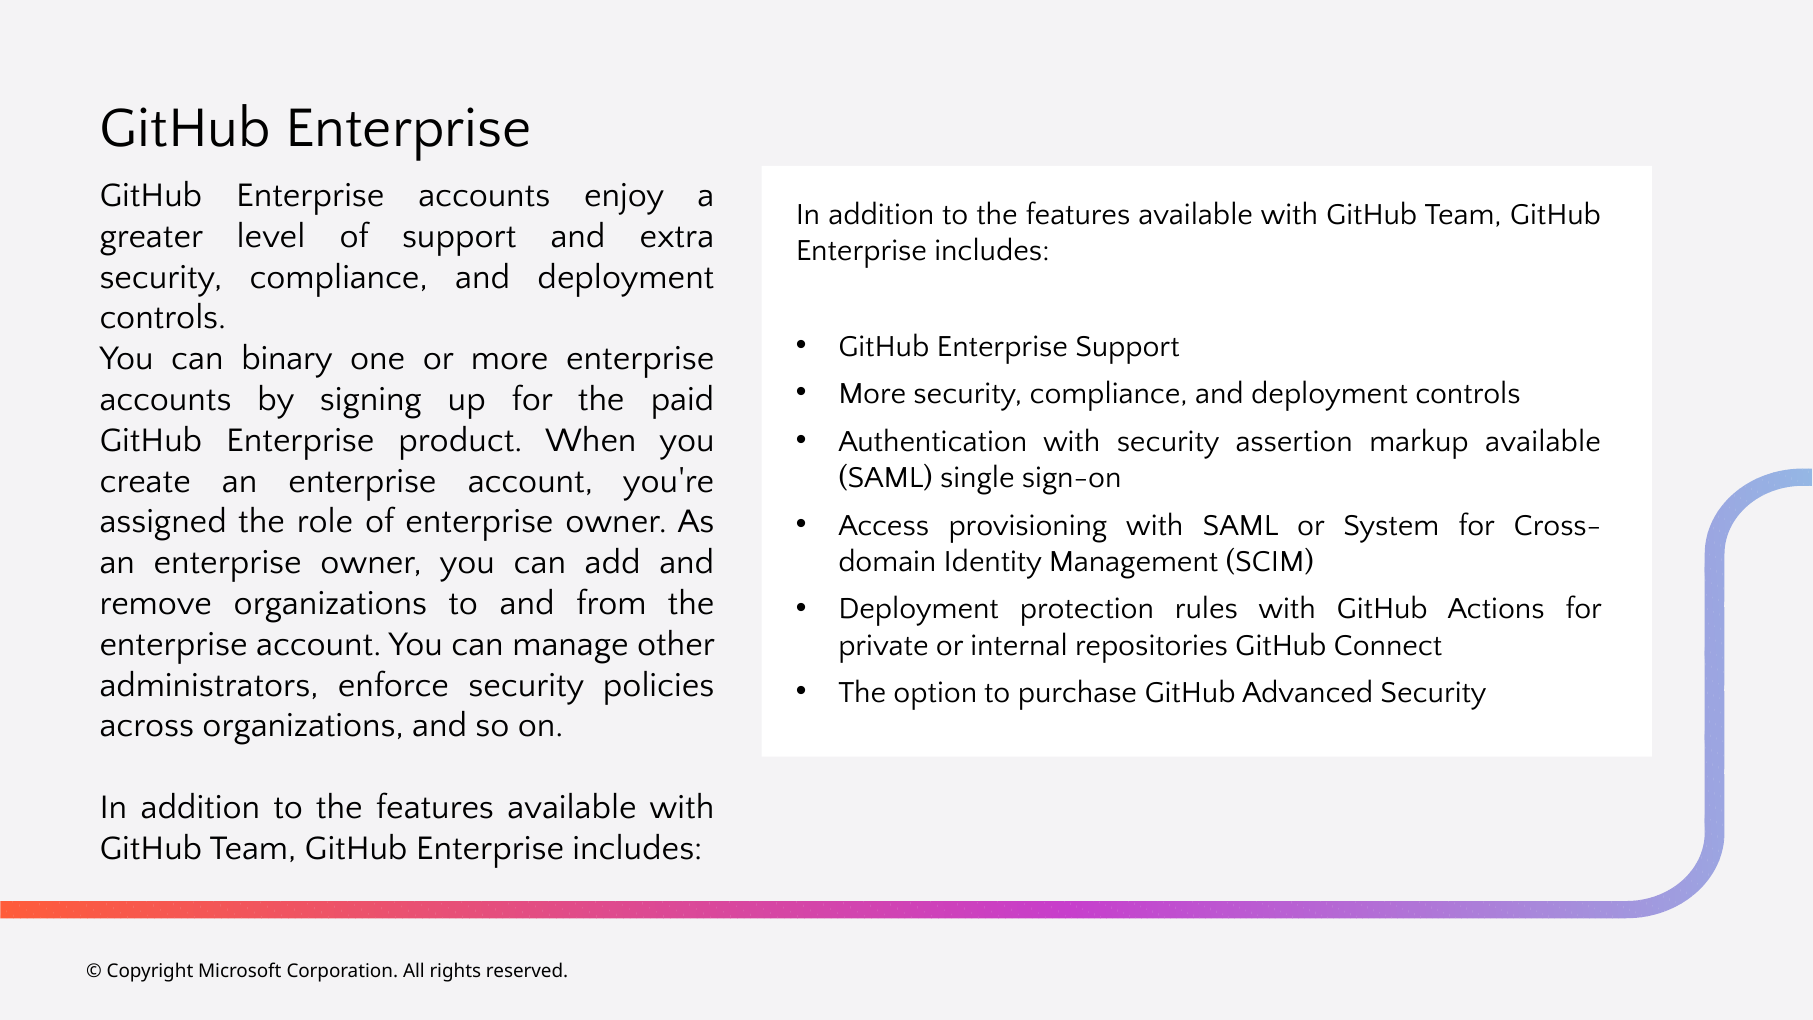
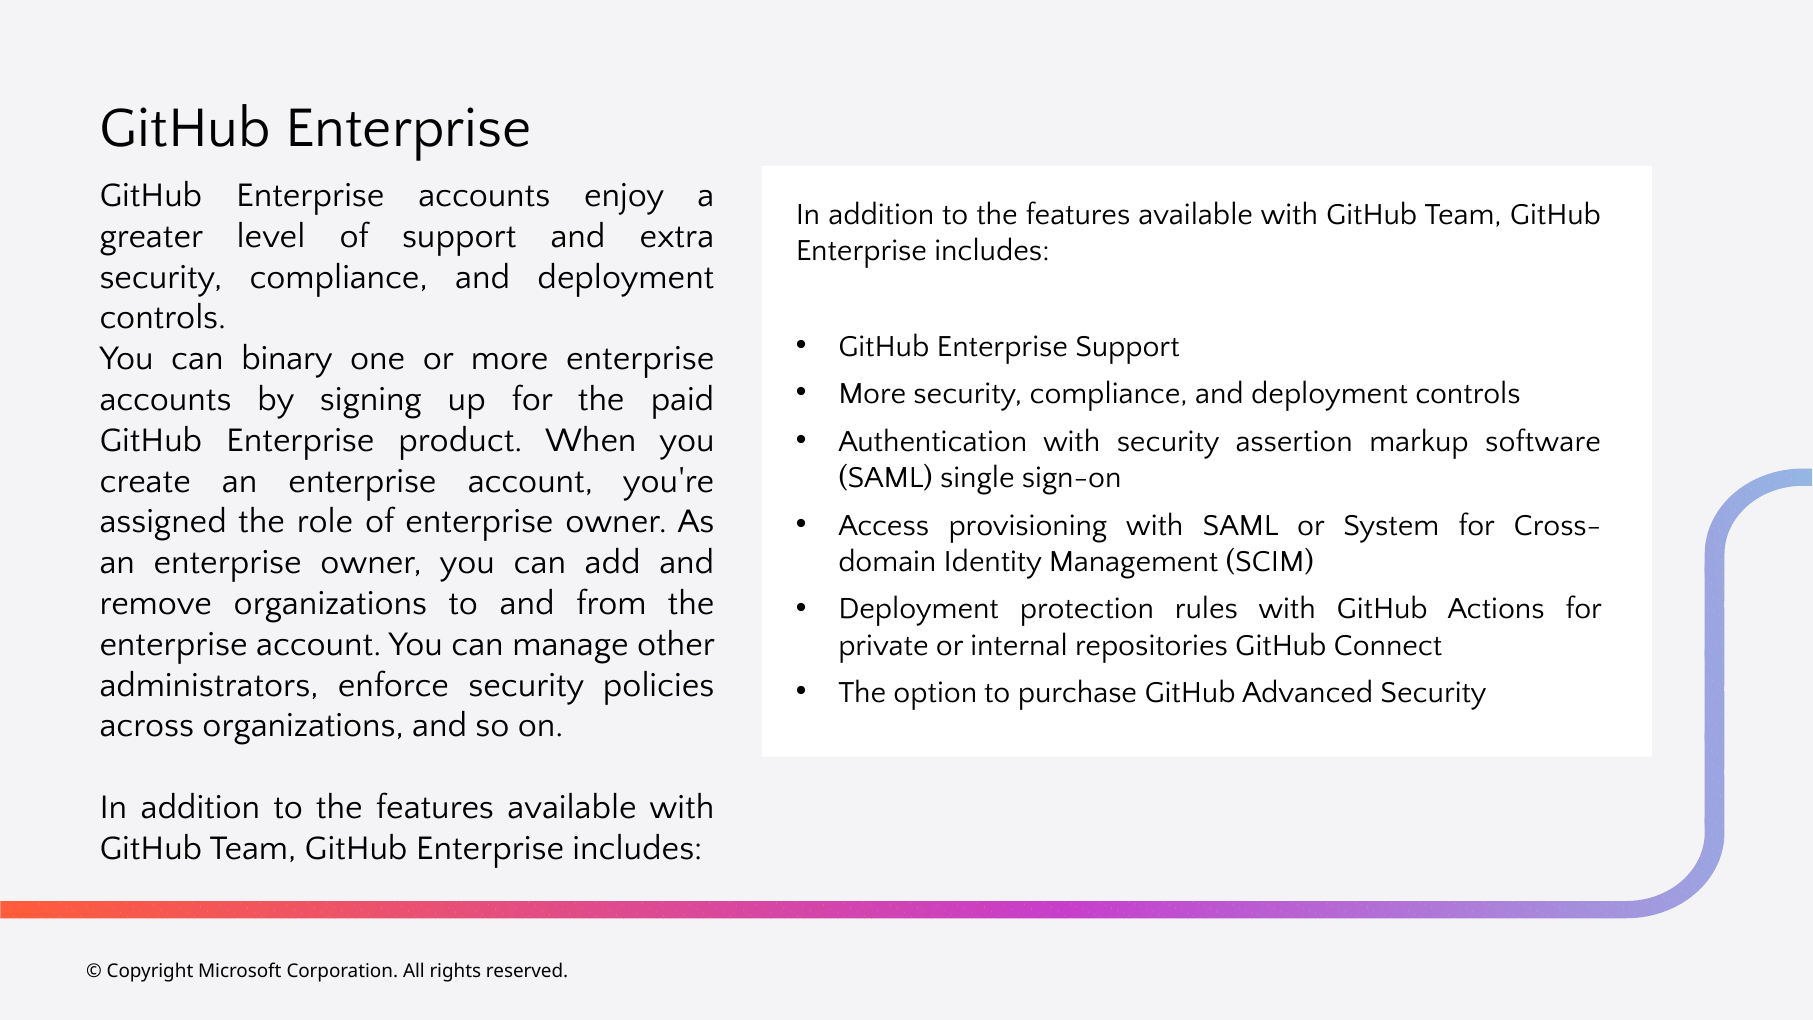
markup available: available -> software (1543, 441)
